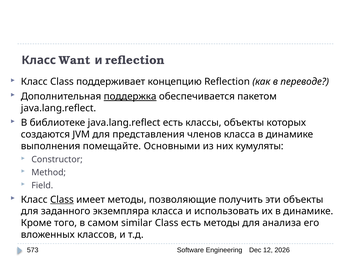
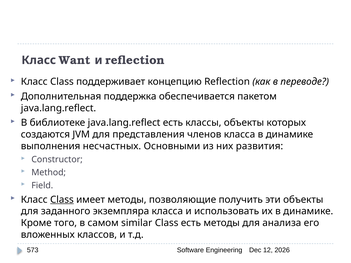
поддержка underline: present -> none (130, 96)
помещайте: помещайте -> несчастных (112, 146)
кумуляты: кумуляты -> развития (260, 146)
